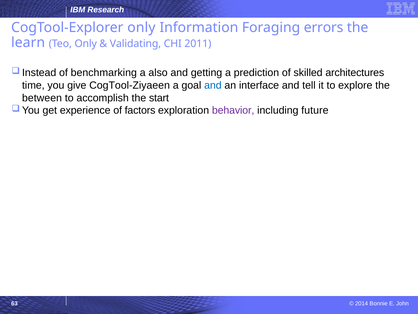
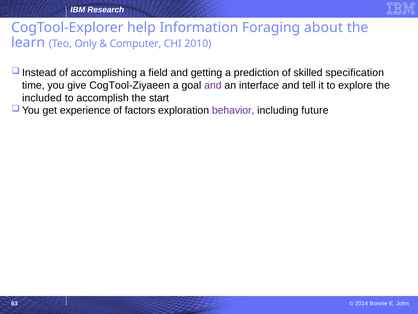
CogTool-Explorer only: only -> help (141, 28)
errors: errors -> about (323, 28)
Validating: Validating -> Computer (135, 44)
2011: 2011 -> 2010 (198, 44)
benchmarking: benchmarking -> accomplishing (104, 73)
also: also -> field (158, 73)
architectures: architectures -> specification (355, 73)
and colour: blue -> purple (213, 85)
between: between -> included (42, 98)
